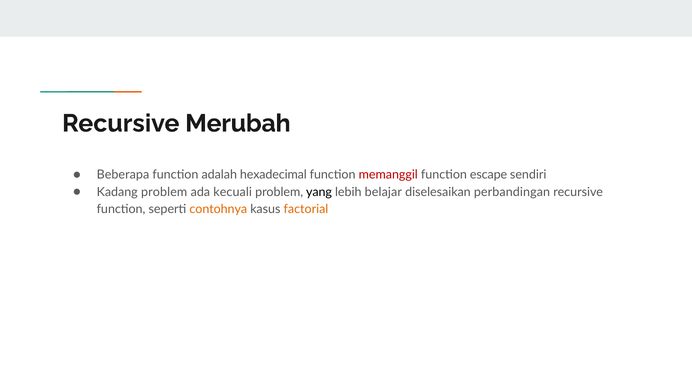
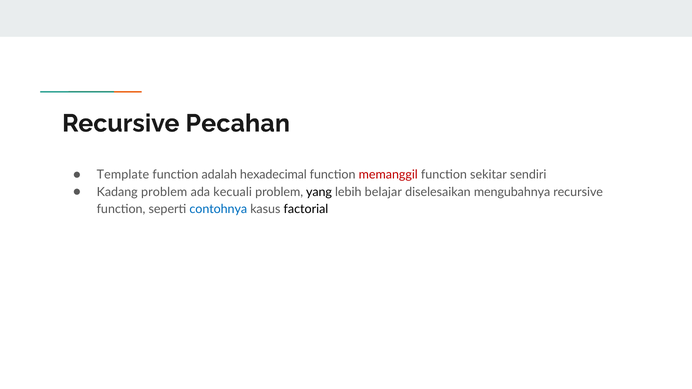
Merubah: Merubah -> Pecahan (238, 123)
Beberapa: Beberapa -> Template (123, 175)
escape: escape -> sekitar (488, 175)
perbandingan: perbandingan -> mengubahnya (512, 192)
contohnya colour: orange -> blue (218, 209)
factorial colour: orange -> black (306, 209)
